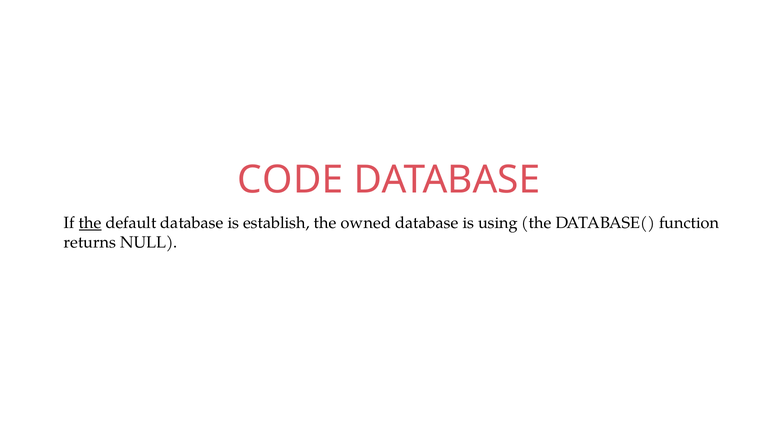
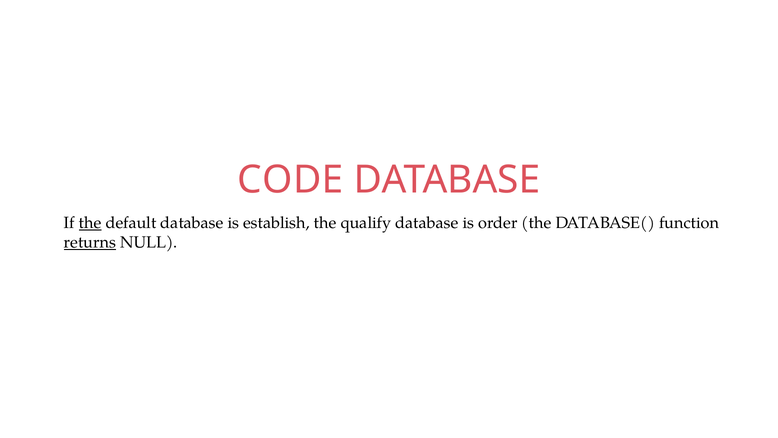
owned: owned -> qualify (366, 223)
using: using -> order (498, 223)
returns underline: none -> present (90, 242)
